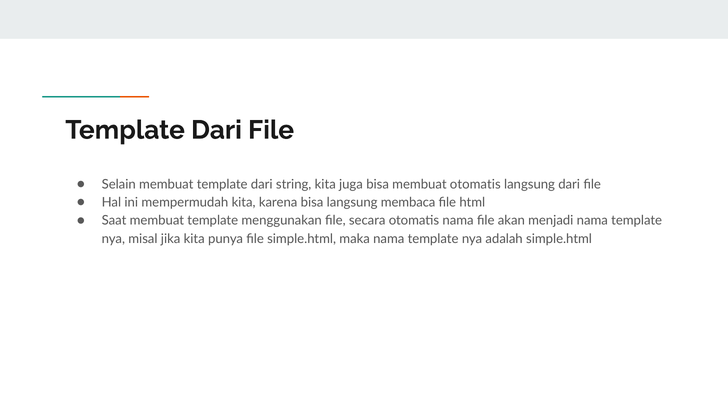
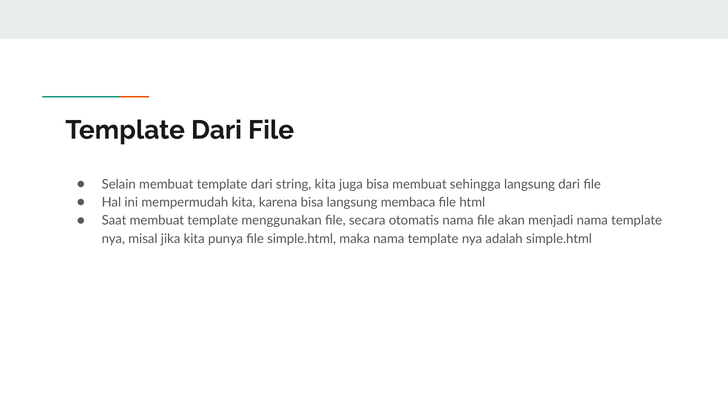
membuat otomatis: otomatis -> sehingga (475, 184)
